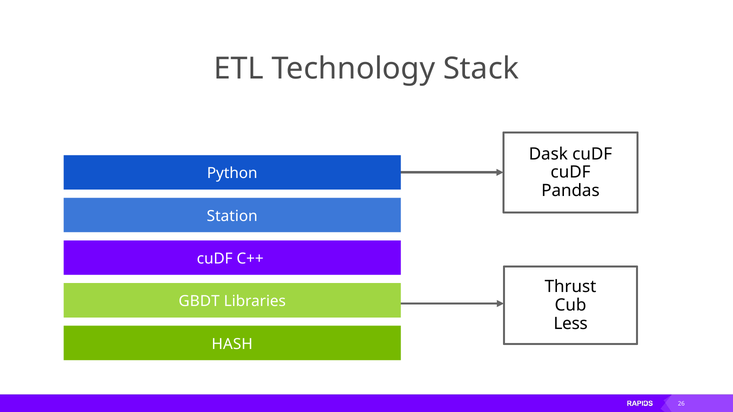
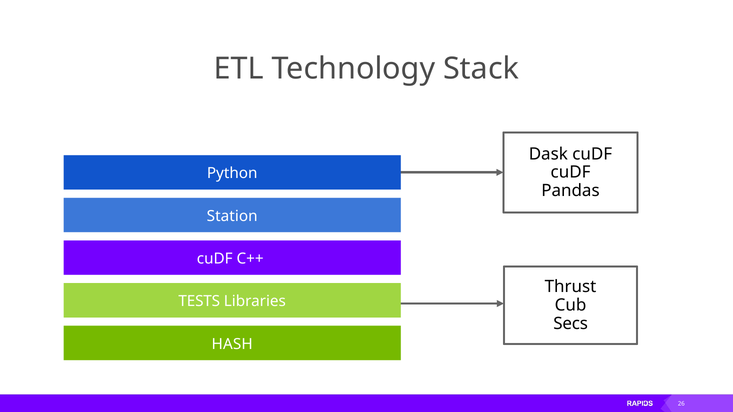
GBDT: GBDT -> TESTS (199, 302)
Less: Less -> Secs (571, 324)
